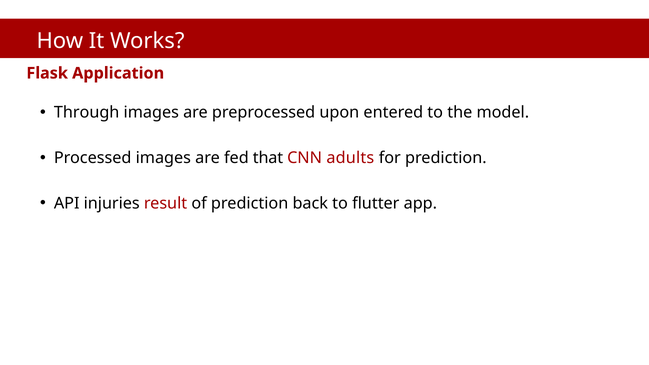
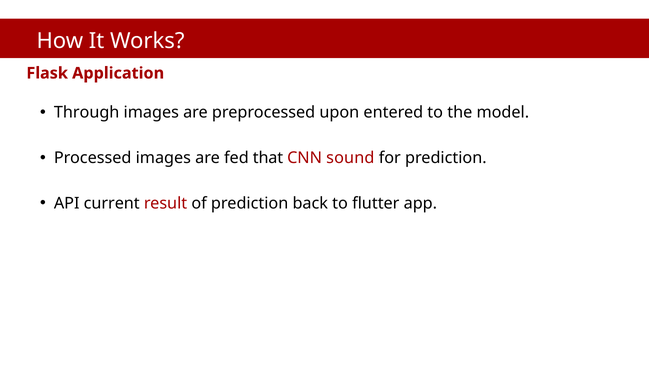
adults: adults -> sound (350, 158)
injuries: injuries -> current (112, 203)
